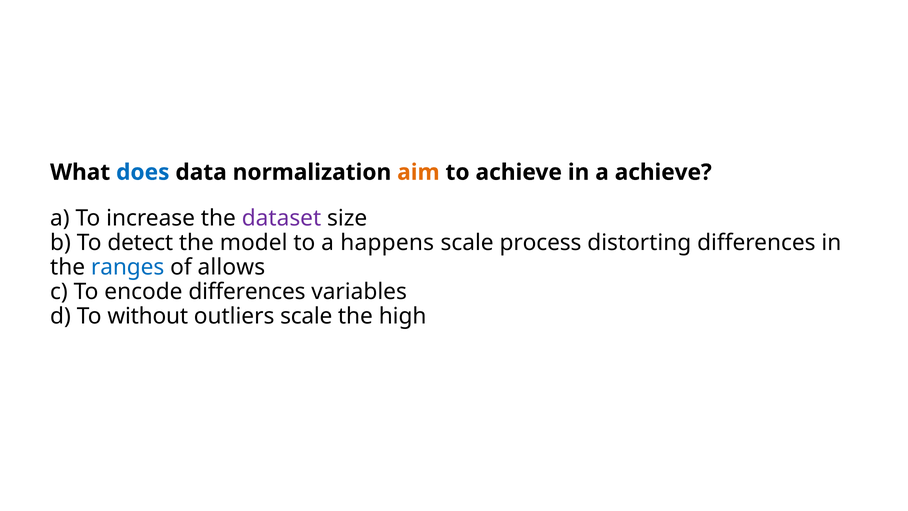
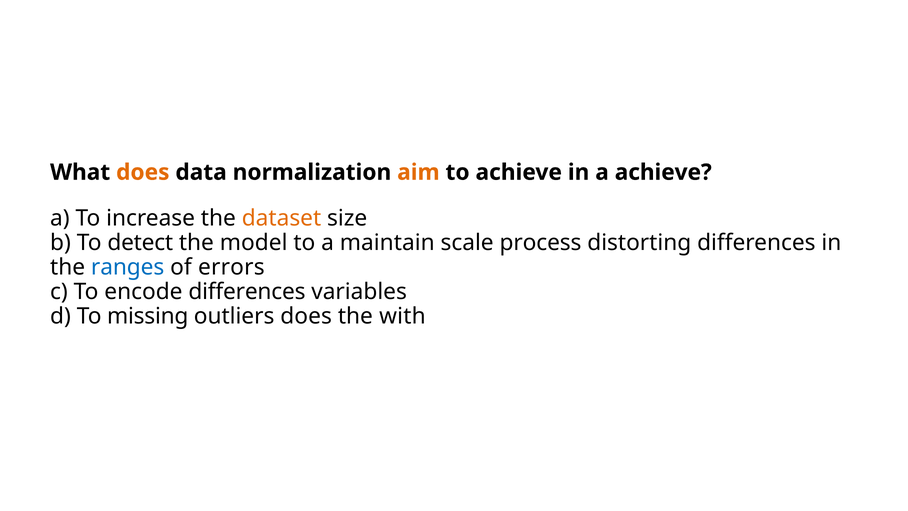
does colour: blue -> orange (143, 172)
dataset colour: purple -> orange (282, 218)
happens: happens -> maintain (387, 243)
allows: allows -> errors (231, 267)
without: without -> missing (148, 316)
outliers scale: scale -> does (306, 316)
high: high -> with (402, 316)
